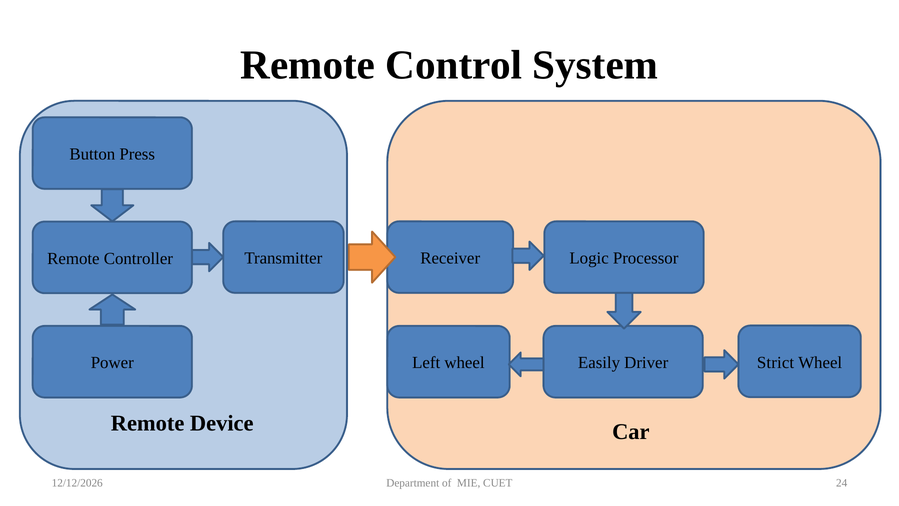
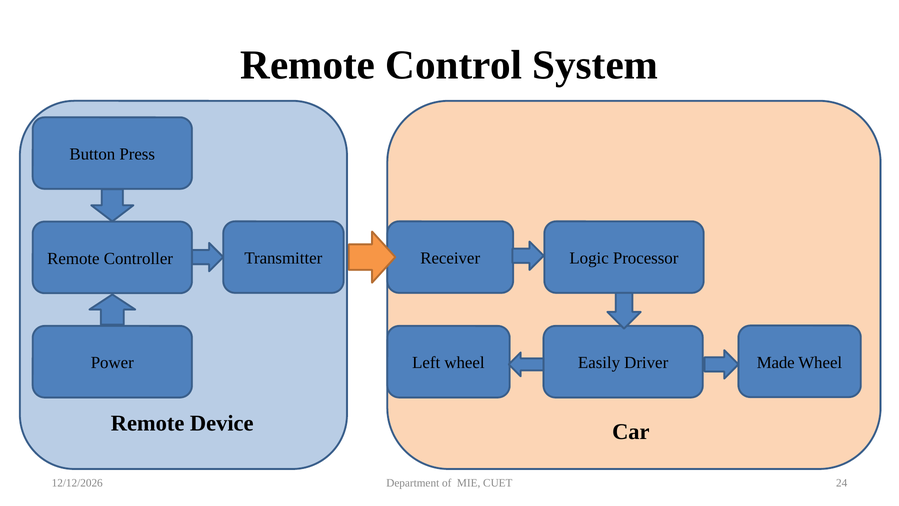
Strict: Strict -> Made (776, 362)
